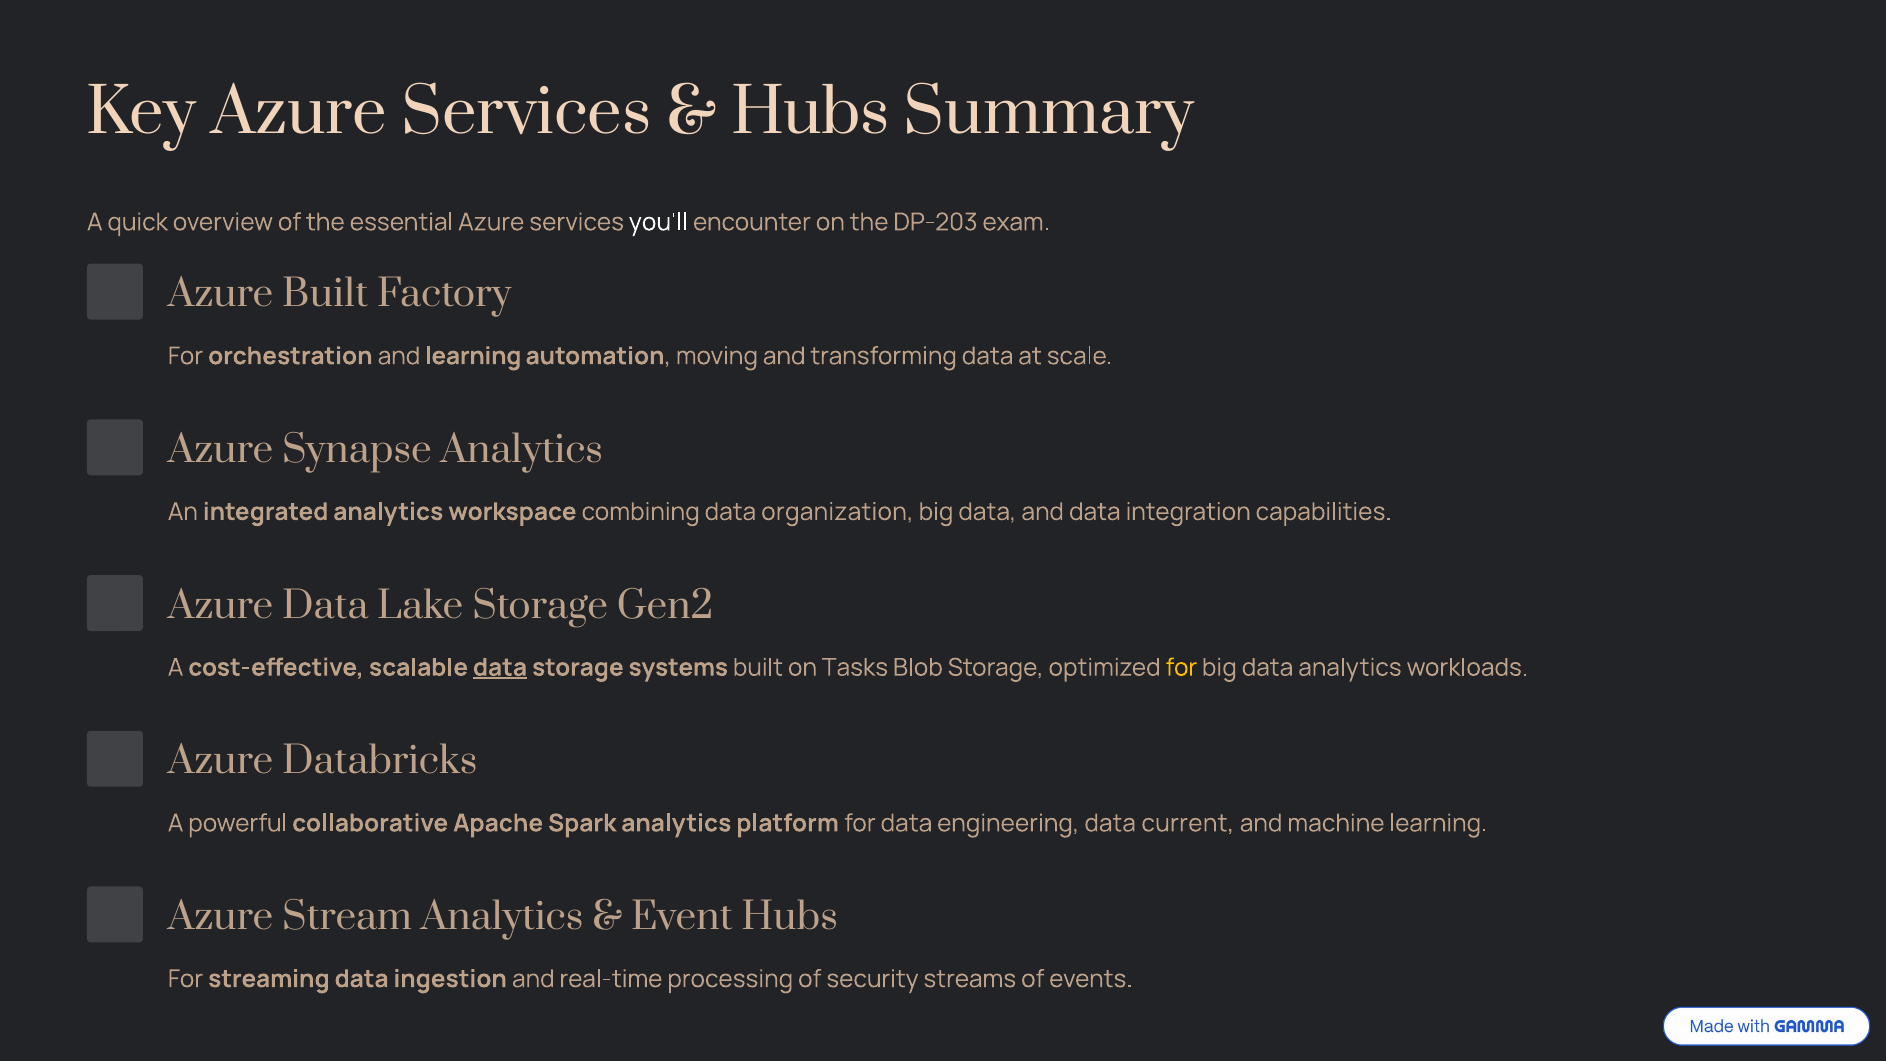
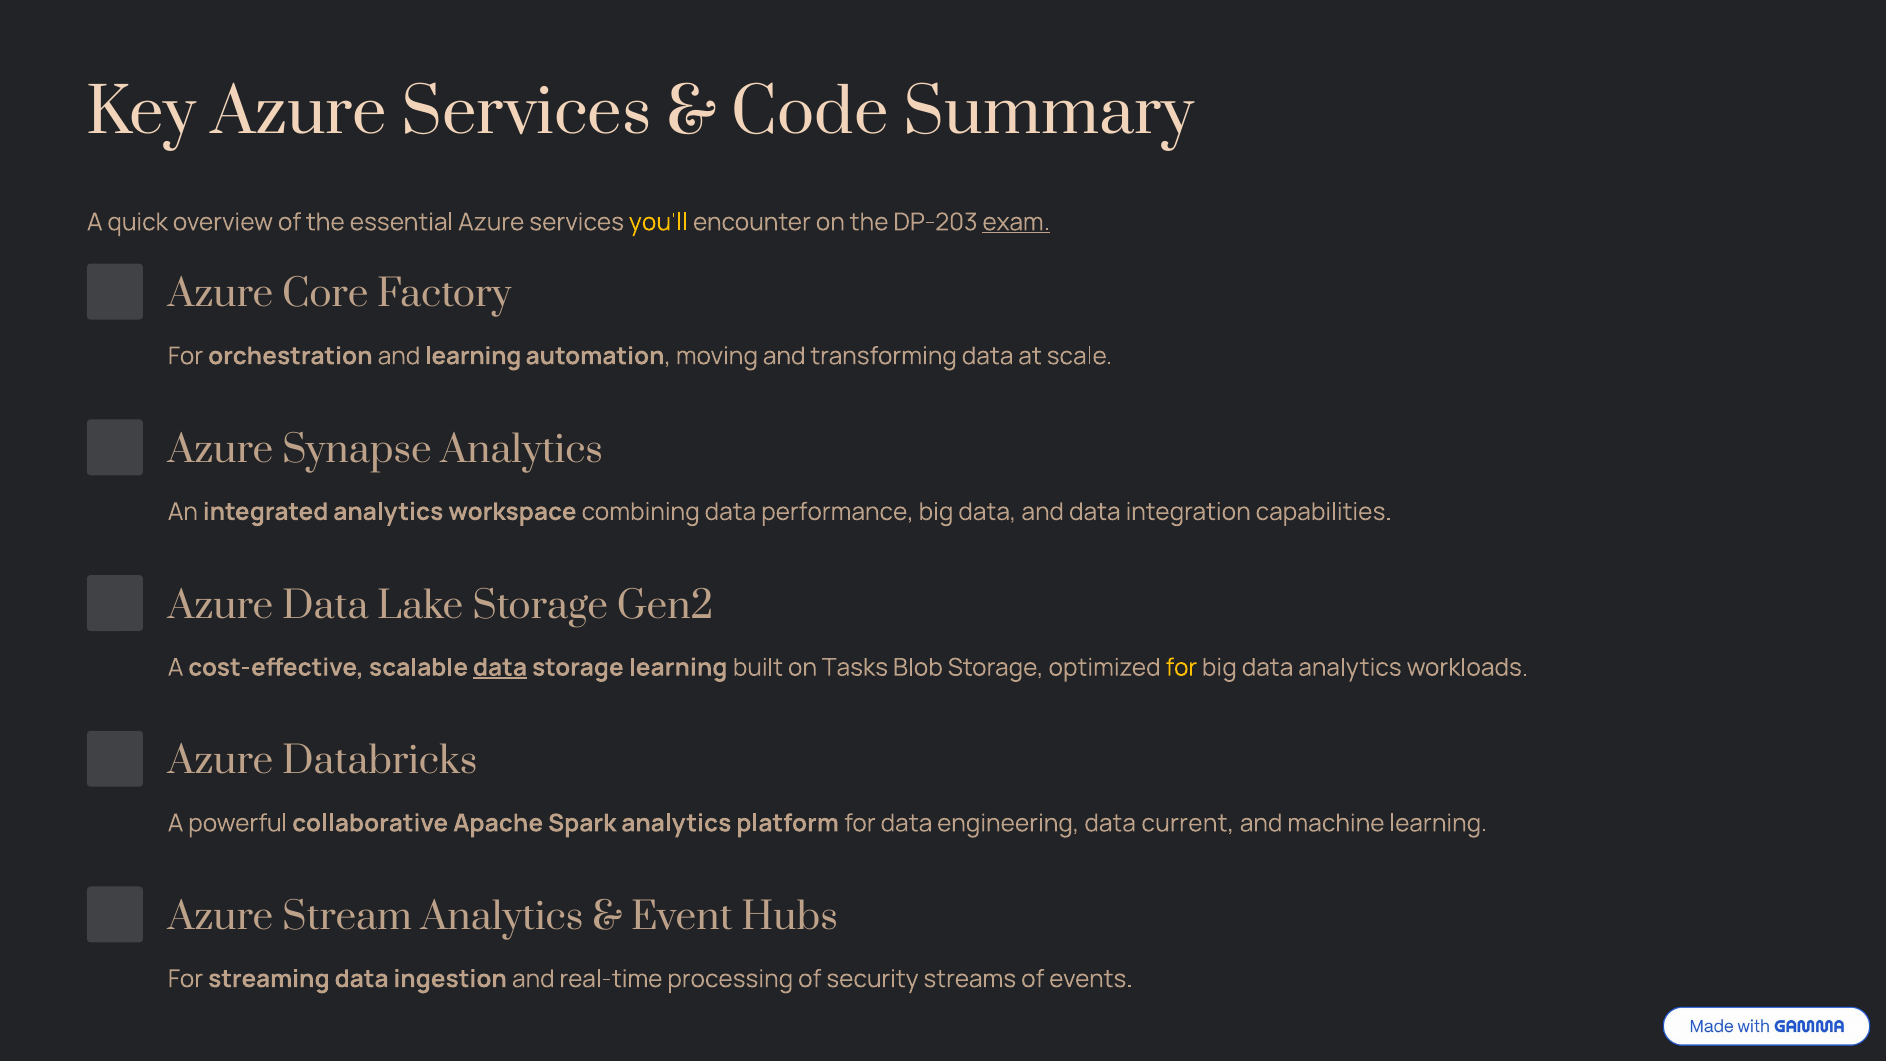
Hubs: Hubs -> Code (810, 113)
you'll colour: white -> yellow (658, 222)
exam underline: none -> present (1016, 222)
Azure Built: Built -> Core (325, 295)
organization: organization -> performance (838, 512)
storage systems: systems -> learning (678, 667)
